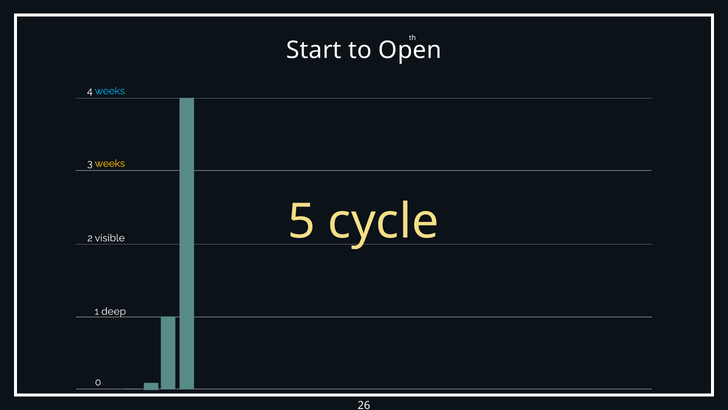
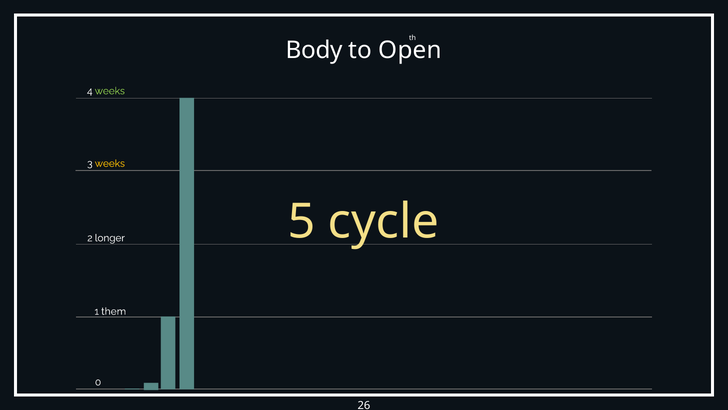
Start: Start -> Body (314, 50)
weeks colour: light blue -> light green (110, 91)
visible: visible -> longer (110, 238)
deep: deep -> them (114, 311)
